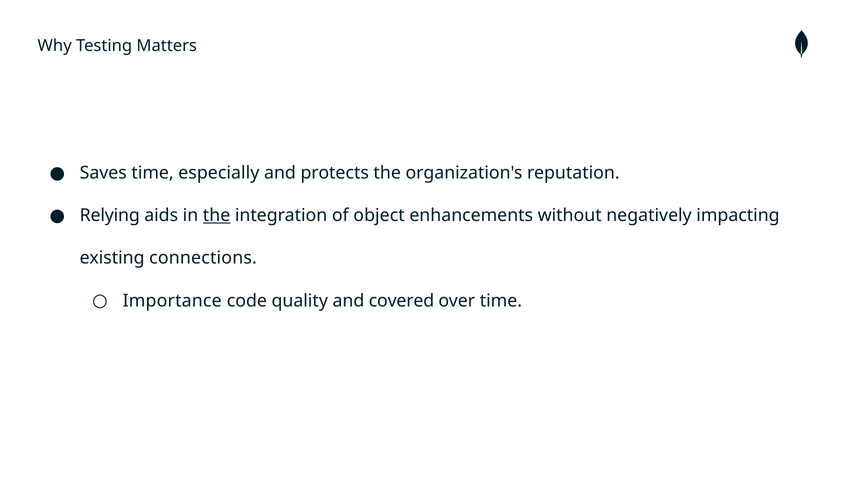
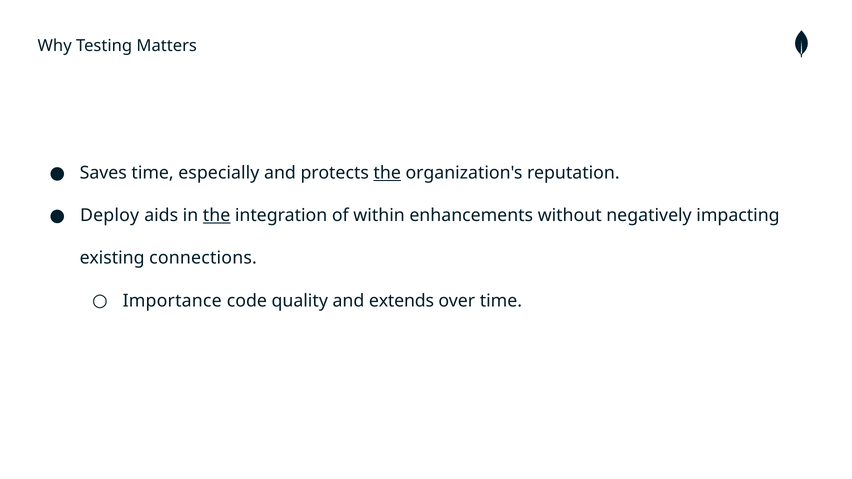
the underline: none -> present (387, 173)
Relying: Relying -> Deploy (110, 216)
object: object -> within (379, 216)
covered: covered -> extends (401, 301)
